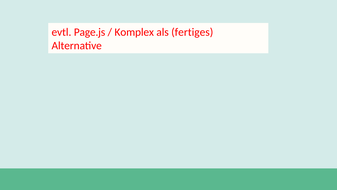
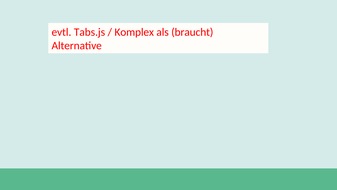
Page.js: Page.js -> Tabs.js (89, 32)
fertiges: fertiges -> braucht (192, 32)
